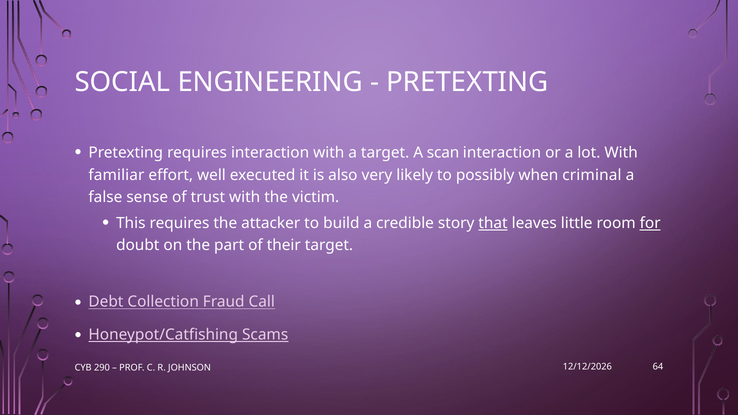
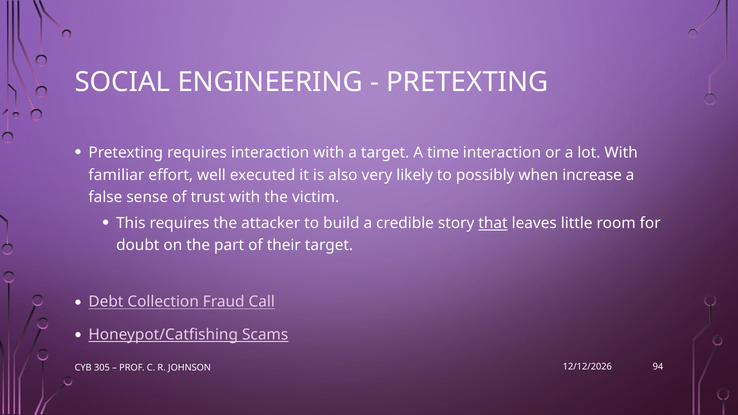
scan: scan -> time (443, 153)
criminal: criminal -> increase (592, 175)
for underline: present -> none (650, 223)
290: 290 -> 305 (102, 368)
64: 64 -> 94 (658, 367)
